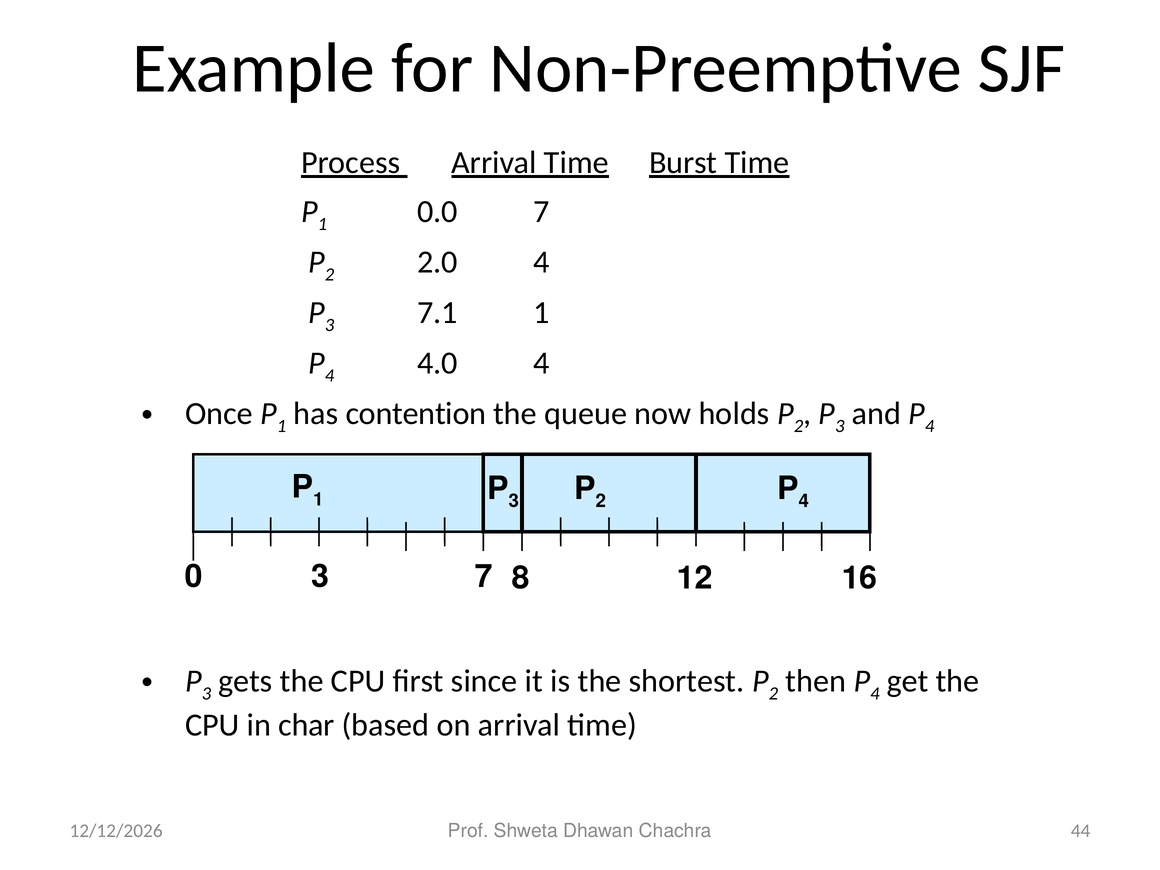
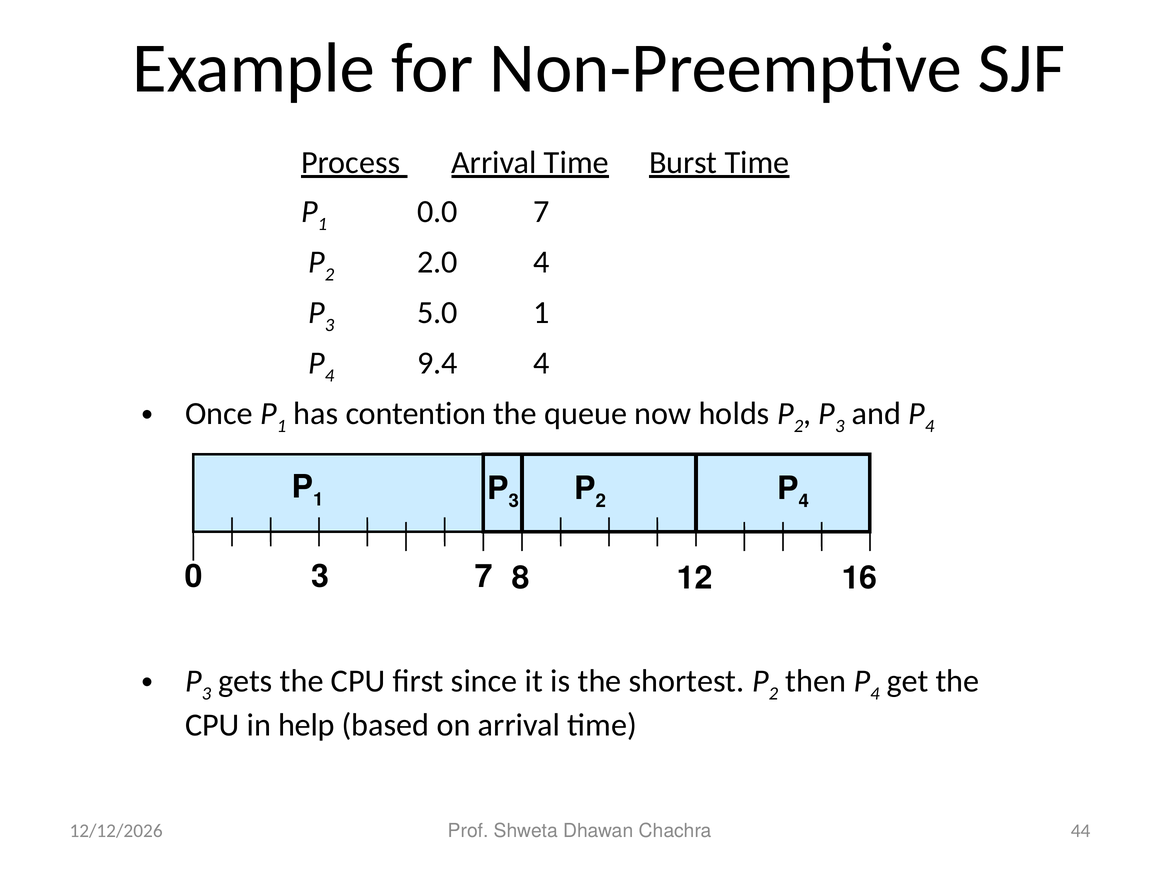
7.1: 7.1 -> 5.0 (437, 313)
4.0: 4.0 -> 9.4 (437, 363)
char: char -> help (306, 725)
